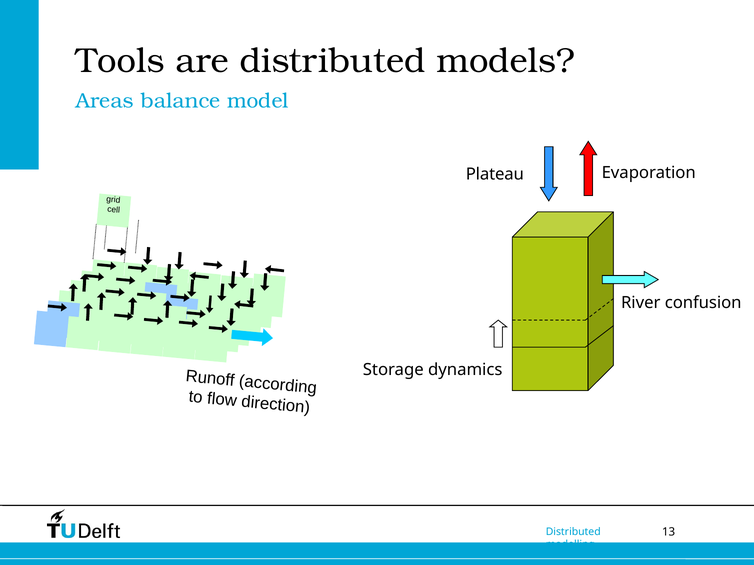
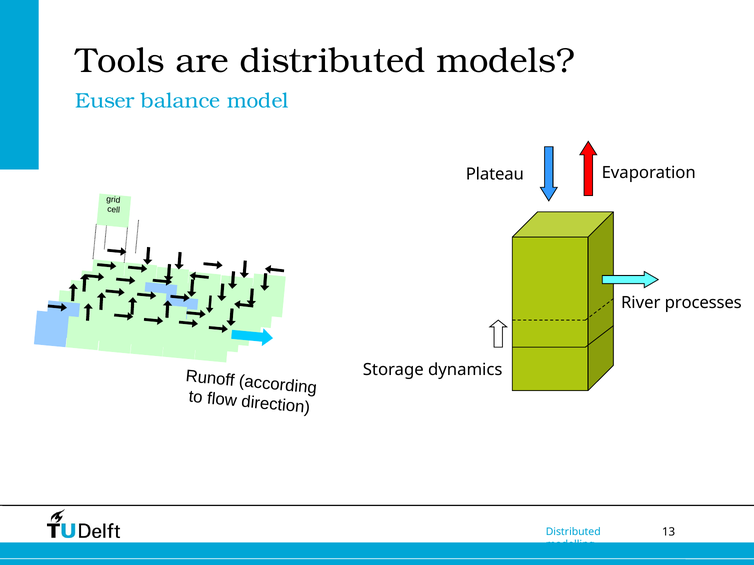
Areas: Areas -> Euser (105, 101)
confusion: confusion -> processes (703, 303)
